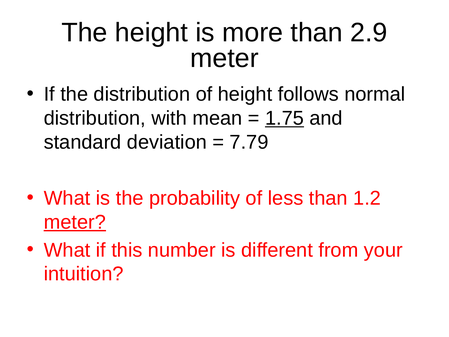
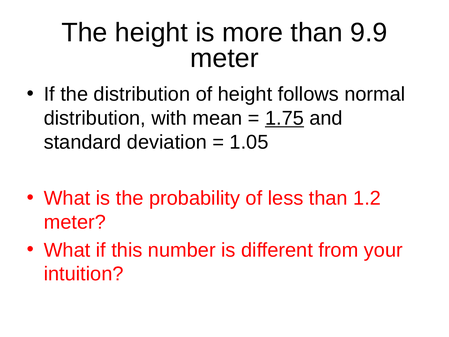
2.9: 2.9 -> 9.9 (369, 33)
7.79: 7.79 -> 1.05 (249, 142)
meter underline: present -> none (75, 222)
